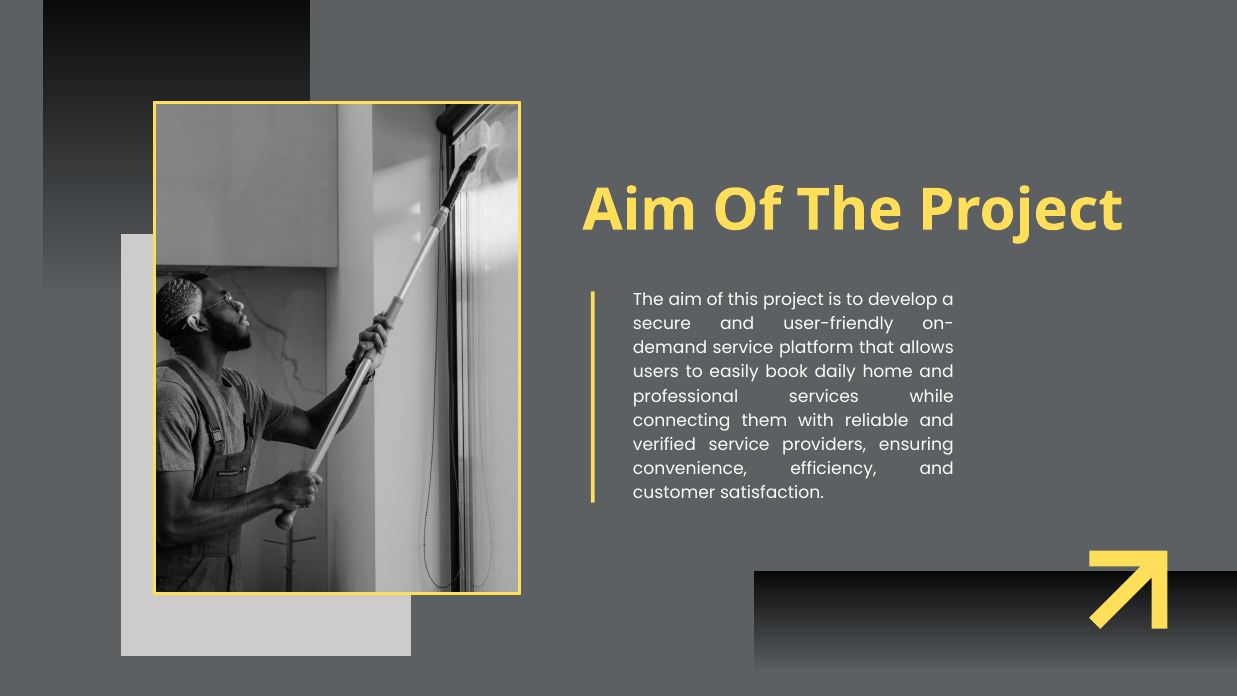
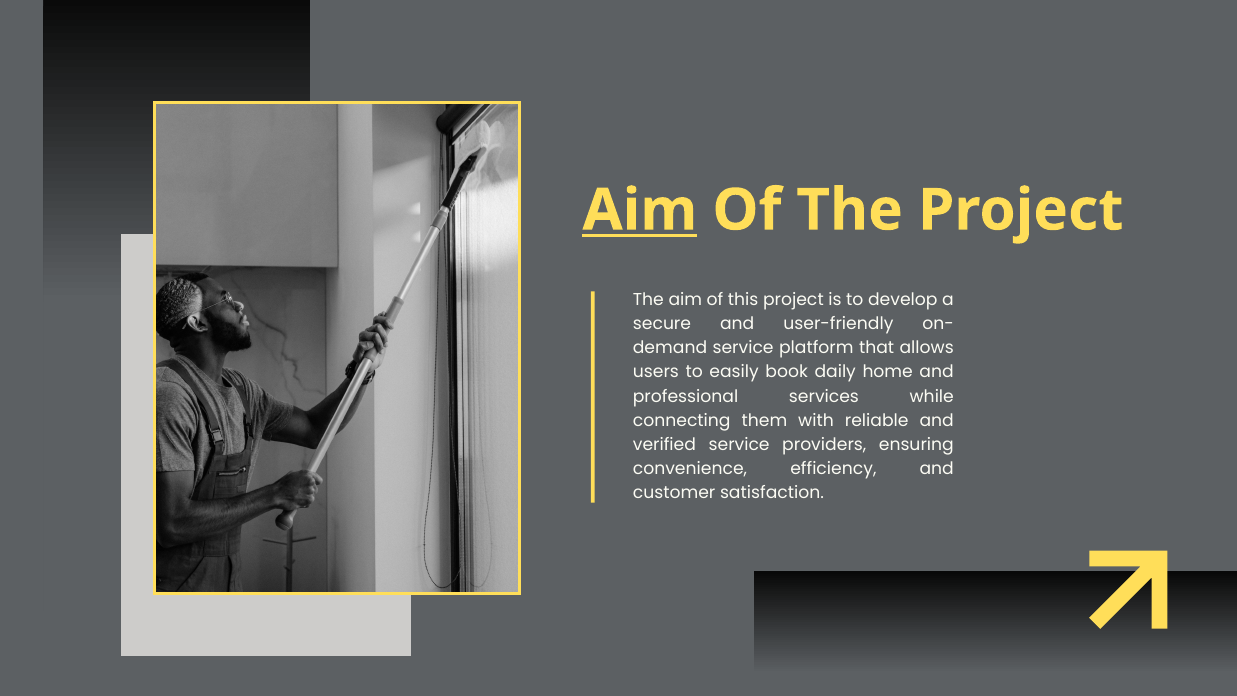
Aim underline: none -> present (640, 210)
